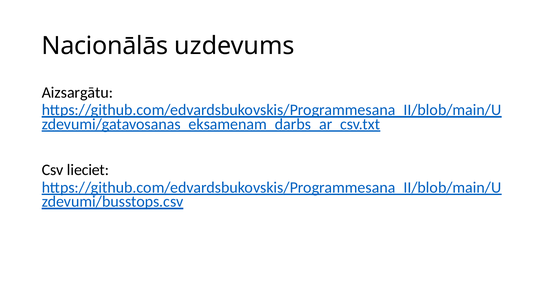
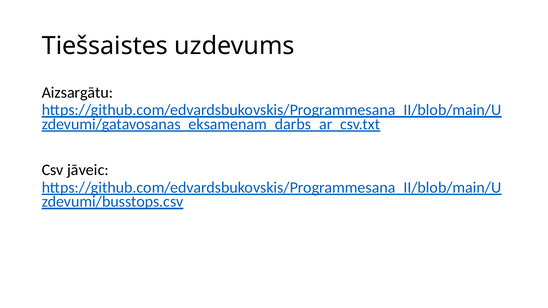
Nacionālās: Nacionālās -> Tiešsaistes (105, 46)
lieciet: lieciet -> jāveic (88, 170)
